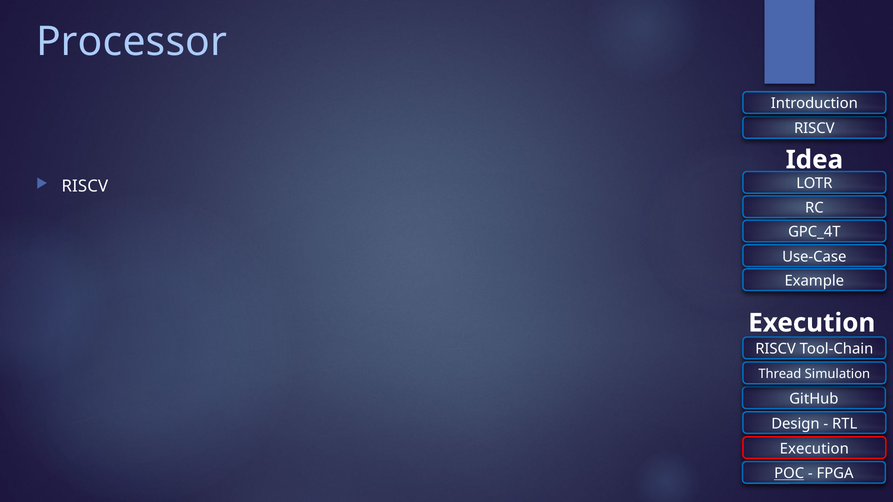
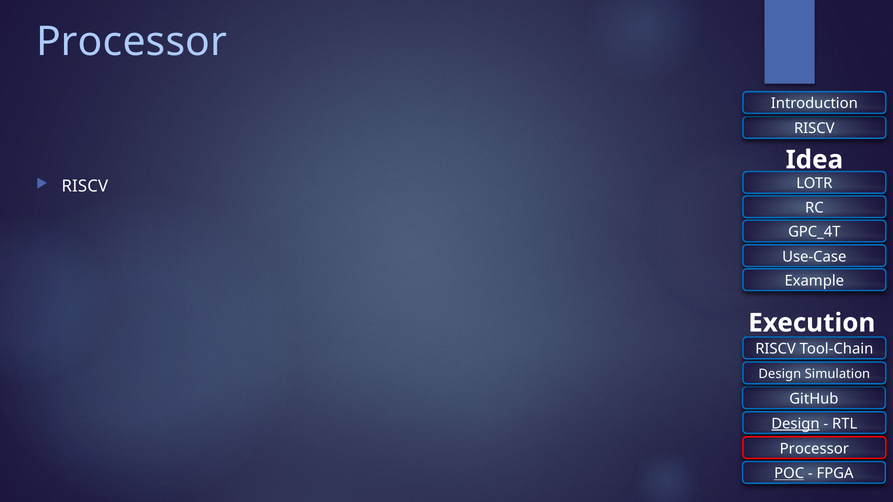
Thread: Thread -> Design (780, 374)
Design underline: none -> present (795, 424)
Execution: Execution -> Processor (814, 449)
